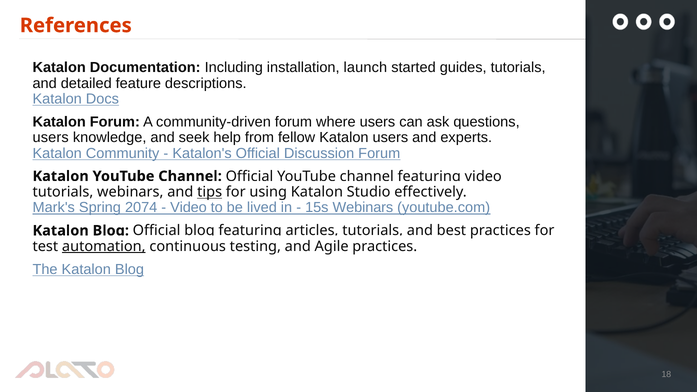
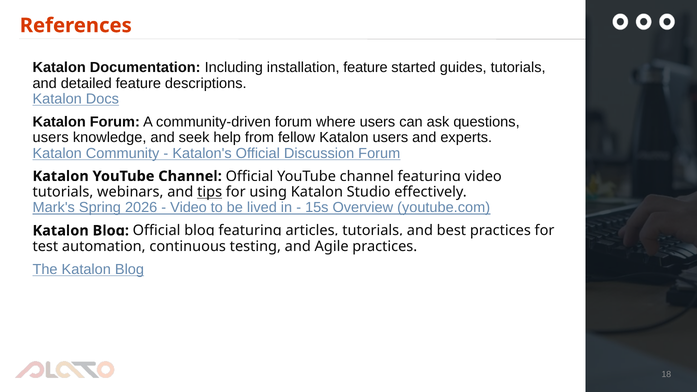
installation launch: launch -> feature (366, 68)
2074: 2074 -> 2026 (141, 208)
15s Webinars: Webinars -> Overview (363, 208)
automation underline: present -> none (104, 246)
